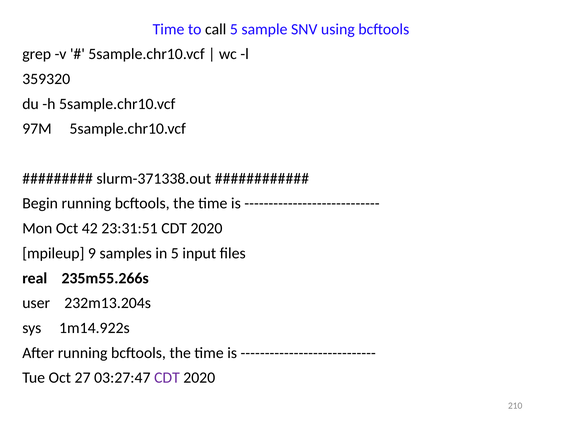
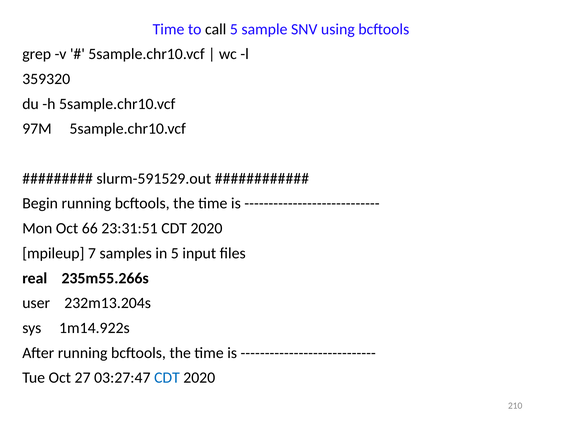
slurm-371338.out: slurm-371338.out -> slurm-591529.out (154, 179)
42: 42 -> 66 (90, 228)
9: 9 -> 7 (92, 253)
CDT colour: purple -> blue (167, 378)
